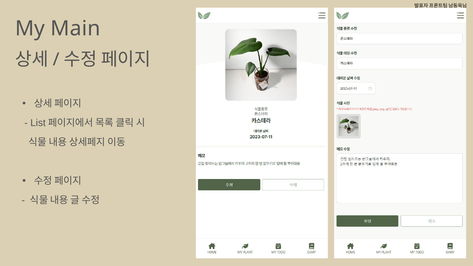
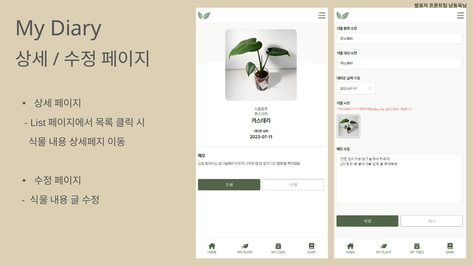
Main: Main -> Diary (76, 28)
